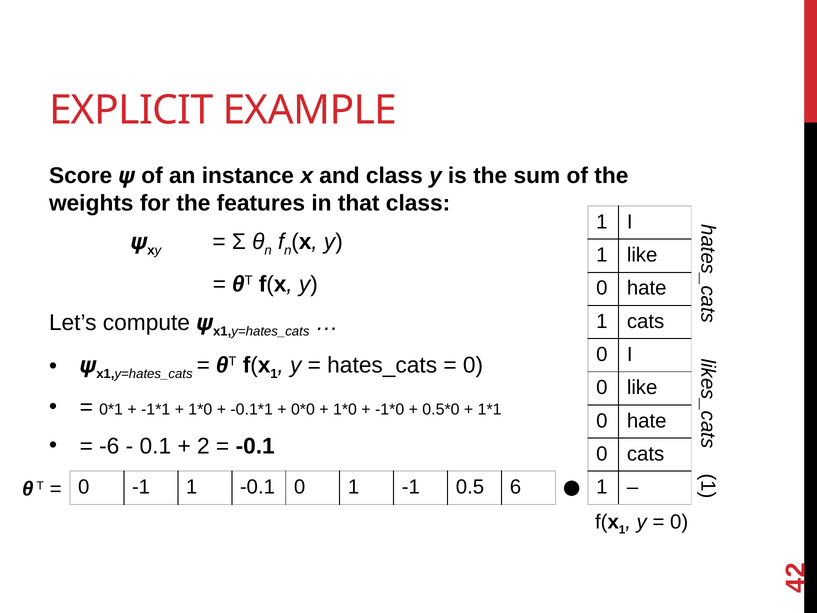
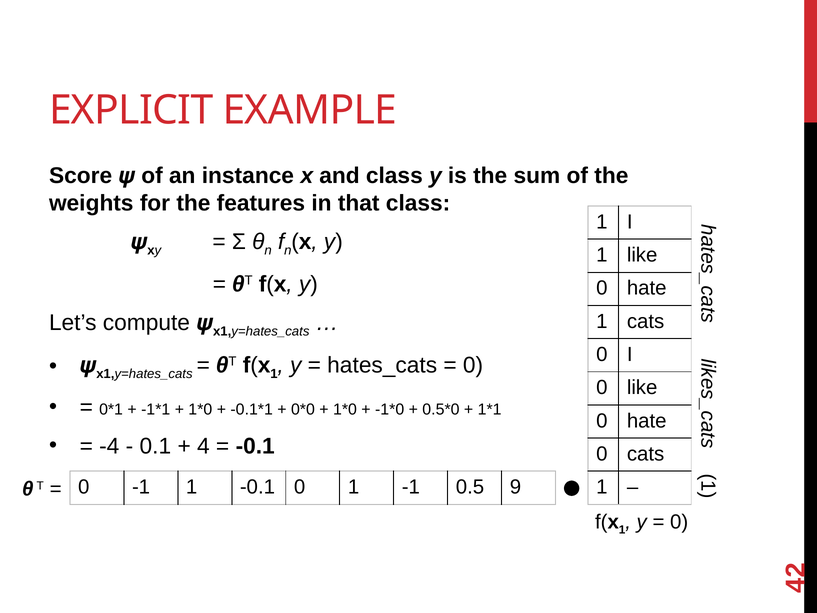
-6: -6 -> -4 (109, 446)
2: 2 -> 4 (203, 446)
6: 6 -> 9 (515, 487)
